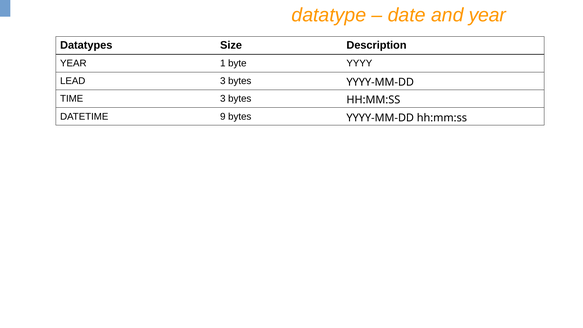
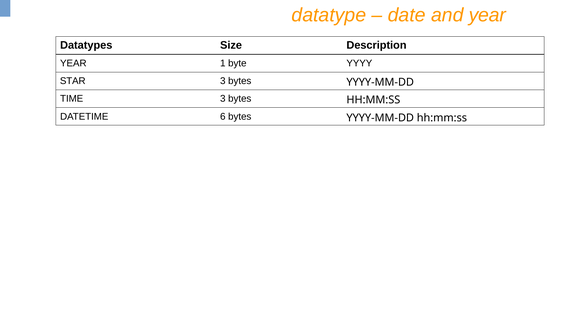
LEAD: LEAD -> STAR (73, 81)
9: 9 -> 6 (223, 116)
